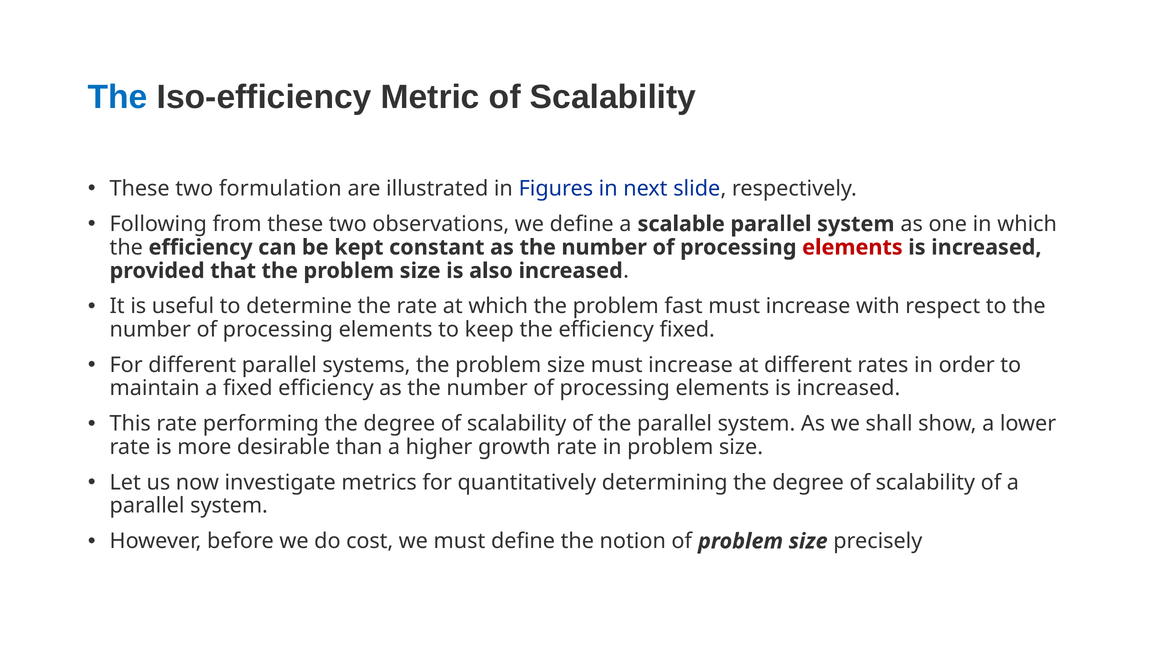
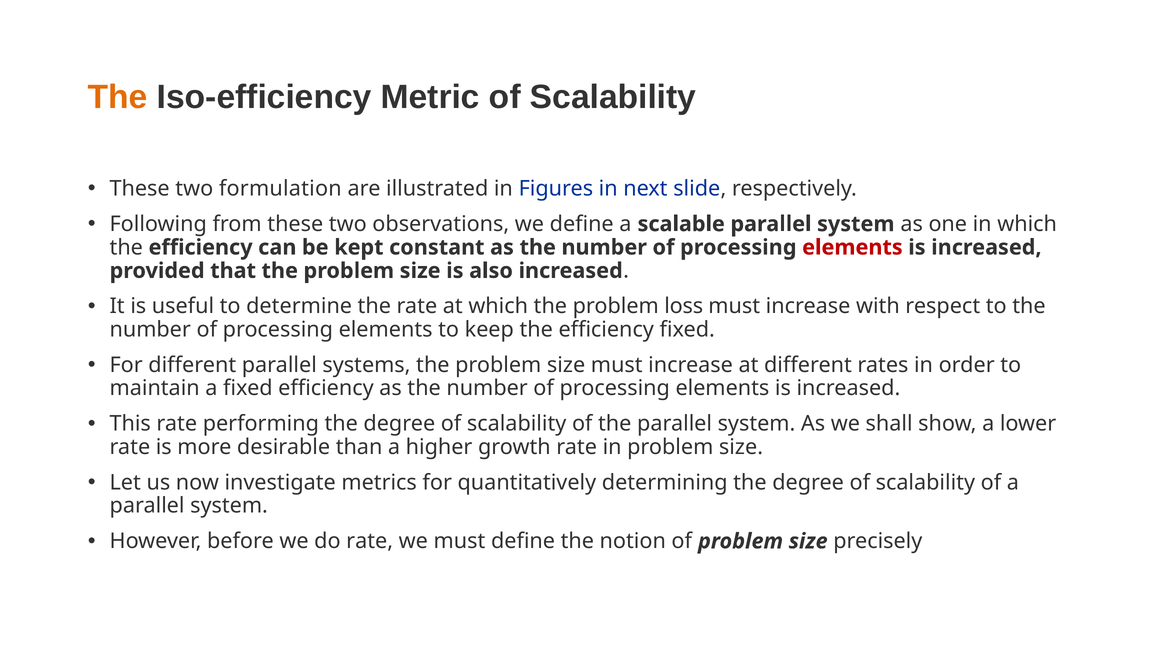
The colour: blue -> orange (118, 97)
fast: fast -> loss (684, 306)
do cost: cost -> rate (370, 541)
